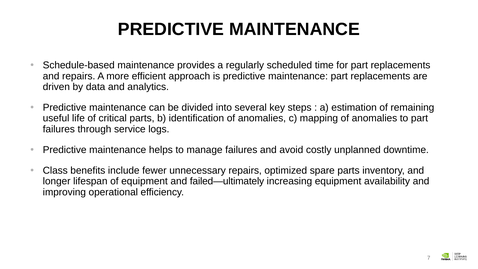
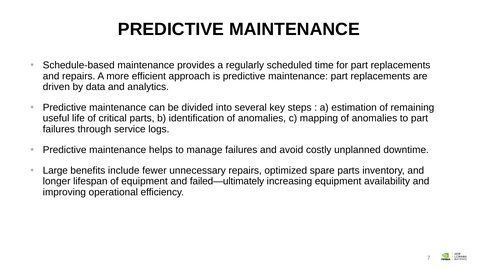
Class: Class -> Large (55, 170)
